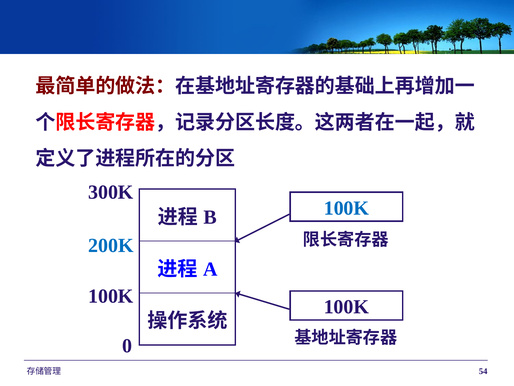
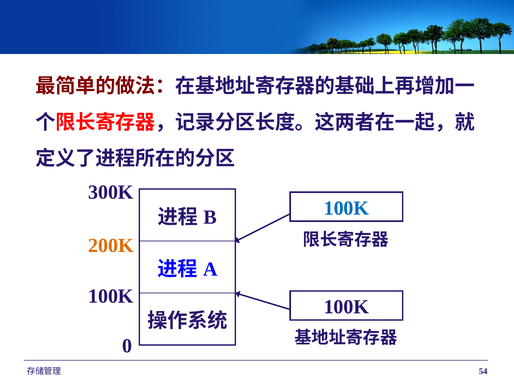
200K colour: blue -> orange (111, 245)
